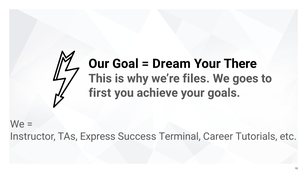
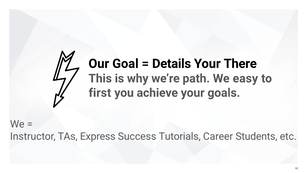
Dream: Dream -> Details (172, 64)
files: files -> path (196, 78)
goes: goes -> easy (245, 78)
Terminal: Terminal -> Tutorials (180, 136)
Tutorials: Tutorials -> Students (256, 136)
